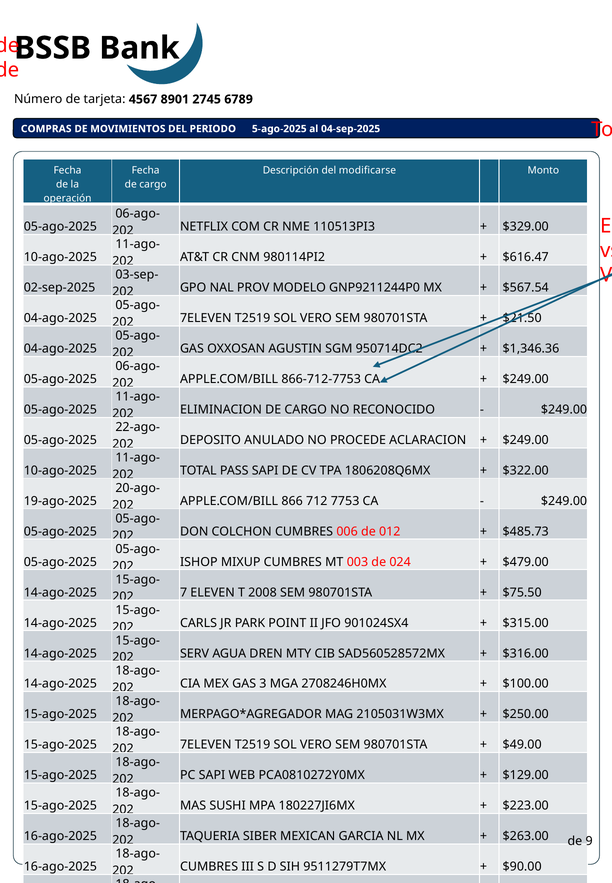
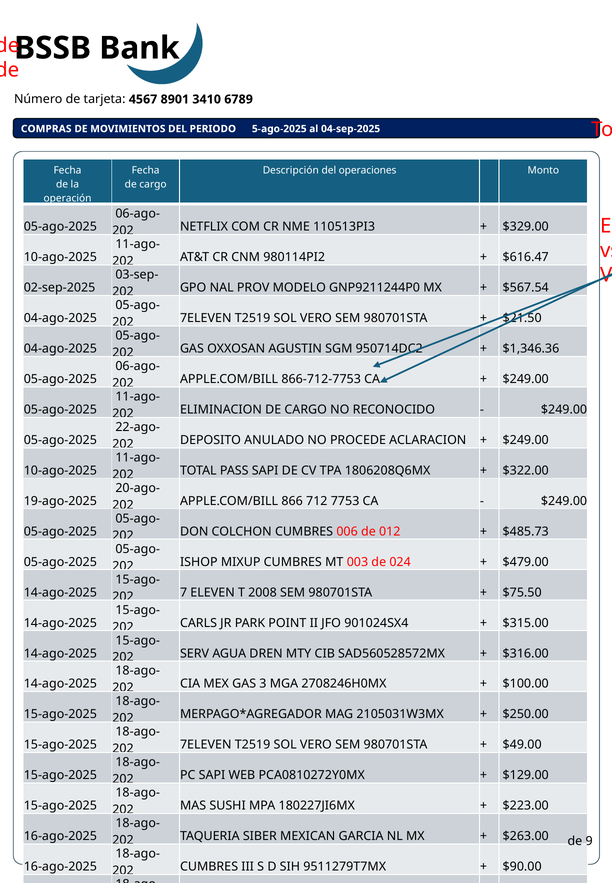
2745: 2745 -> 3410 (207, 99)
del modificarse: modificarse -> operaciones (368, 171)
